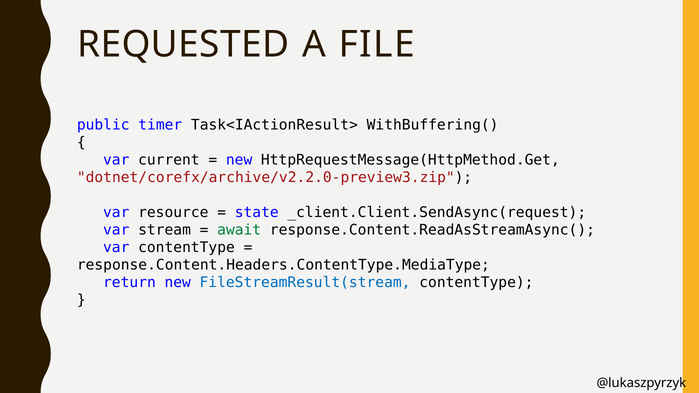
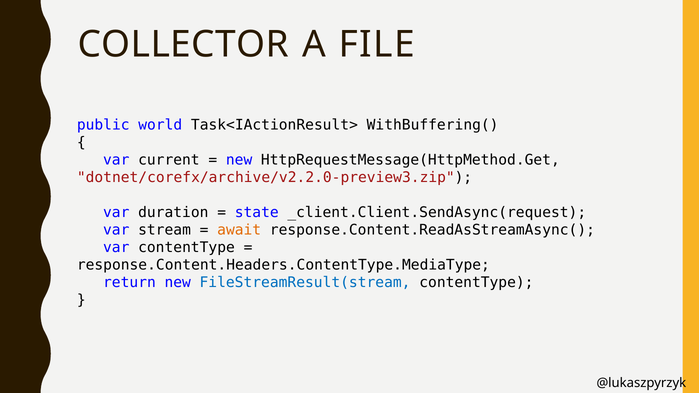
REQUESTED: REQUESTED -> COLLECTOR (183, 44)
timer: timer -> world (160, 125)
resource: resource -> duration (173, 212)
await colour: green -> orange (239, 230)
